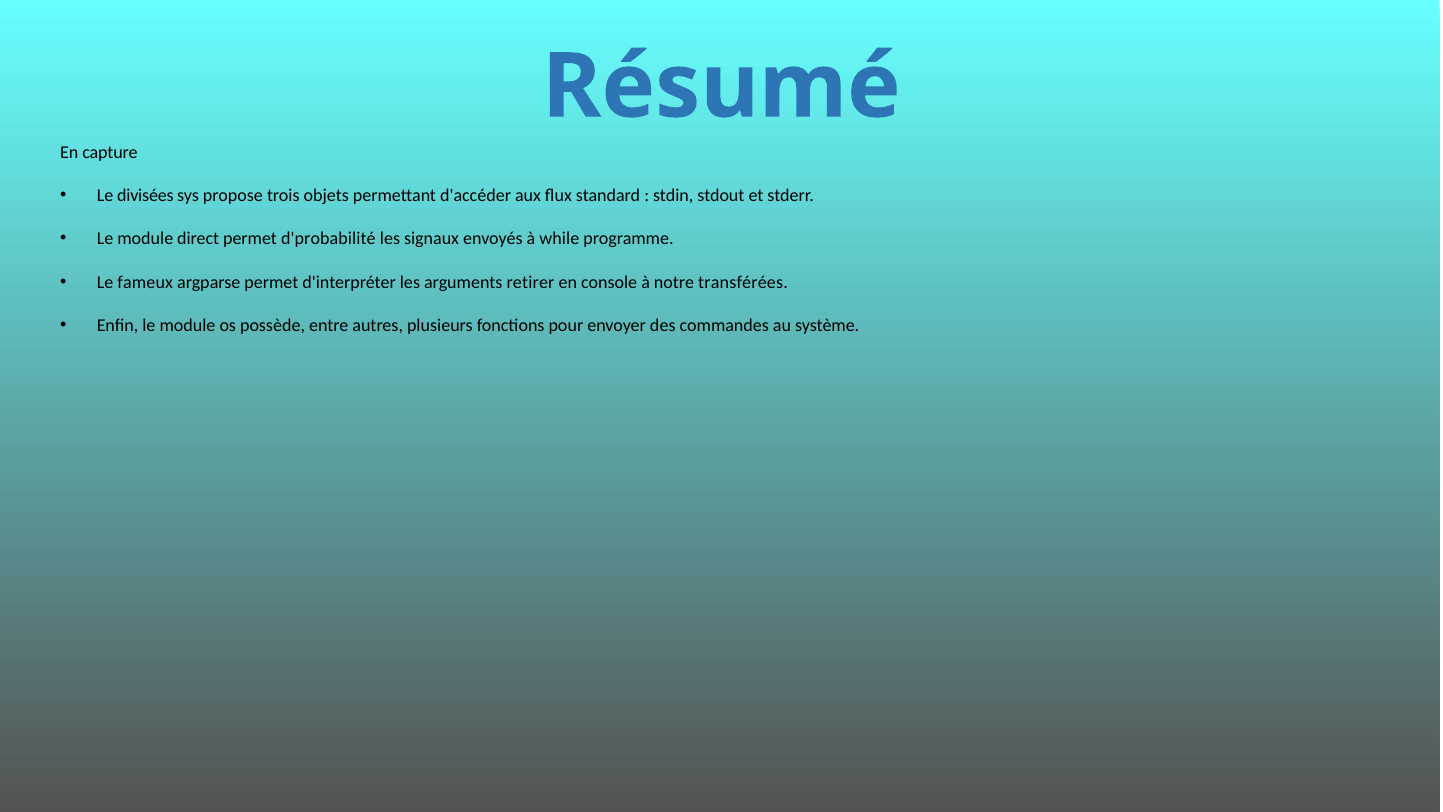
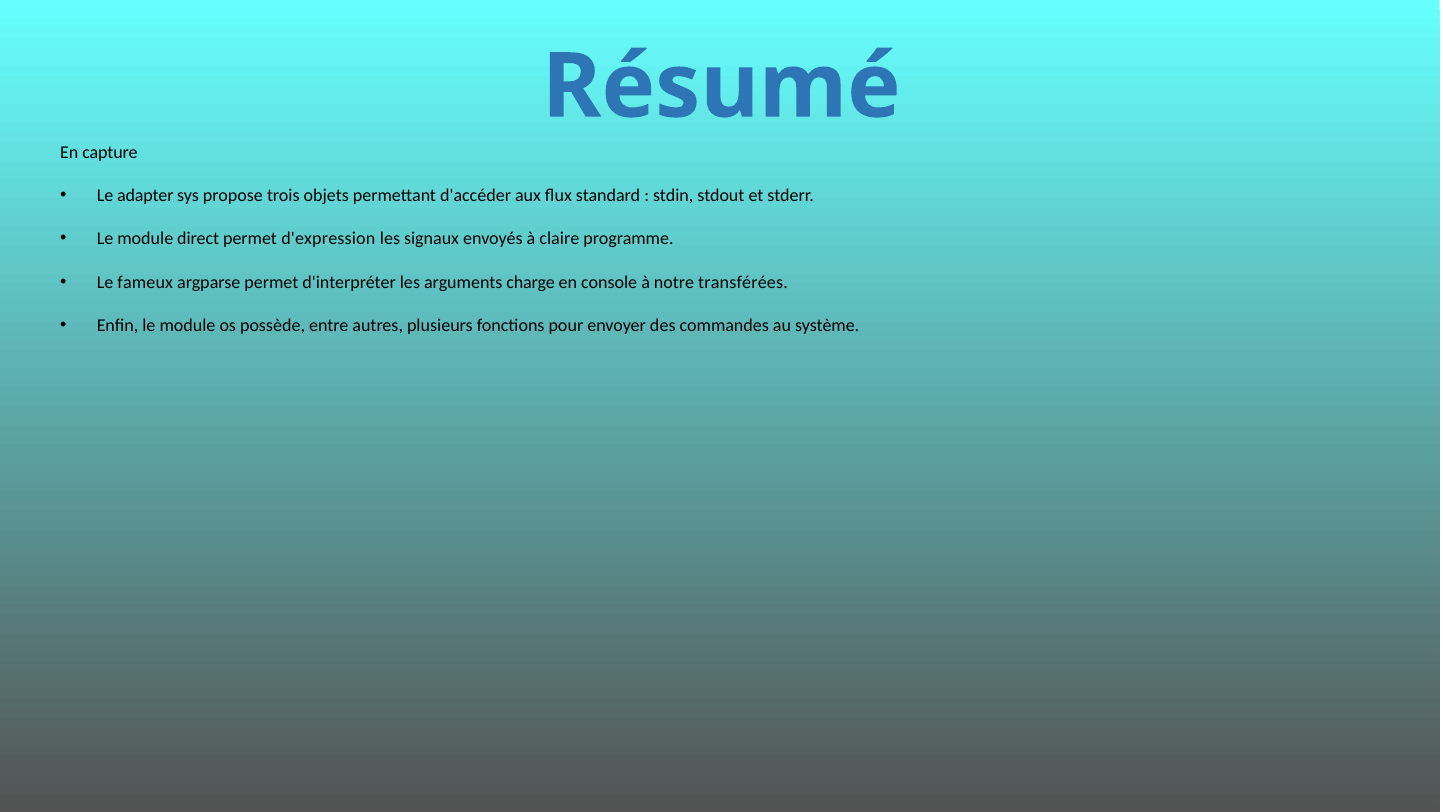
divisées: divisées -> adapter (145, 196)
d'probabilité: d'probabilité -> d'expression (328, 239)
while: while -> claire (559, 239)
retirer: retirer -> charge (531, 282)
